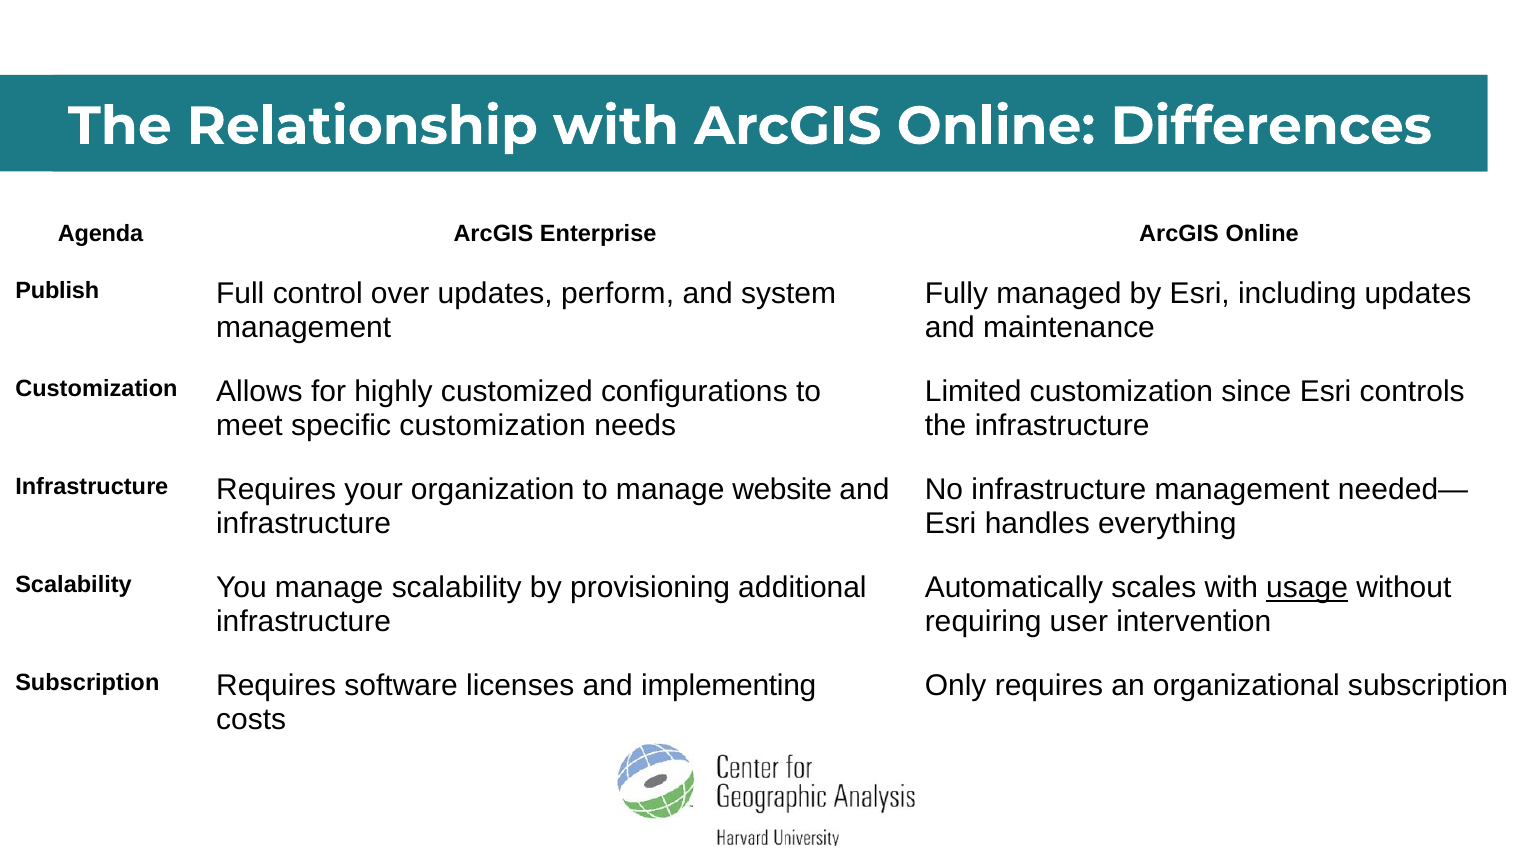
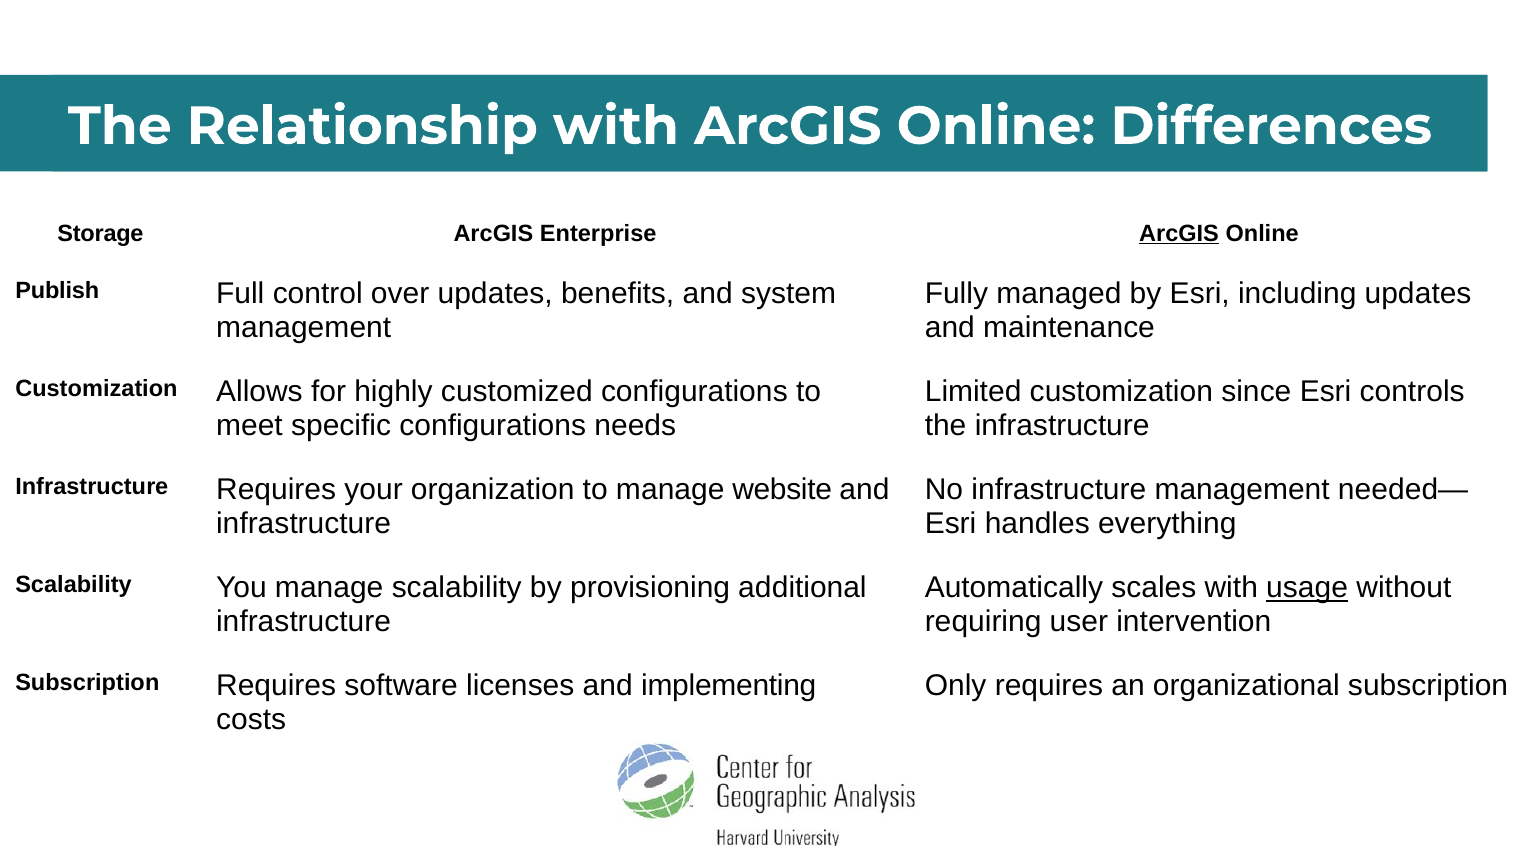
Agenda: Agenda -> Storage (101, 233)
ArcGIS underline: none -> present (1179, 233)
perform: perform -> benefits (618, 294)
specific customization: customization -> configurations (493, 426)
